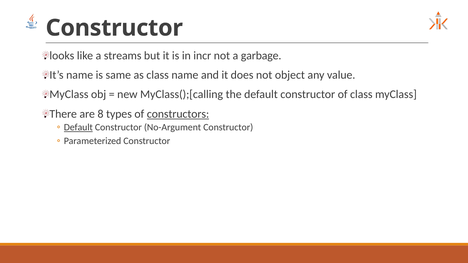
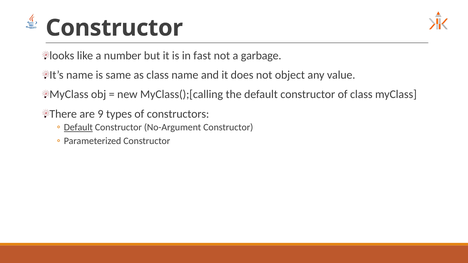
streams: streams -> number (123, 56)
incr: incr -> fast (202, 56)
8: 8 -> 9 (100, 114)
constructors underline: present -> none (178, 114)
